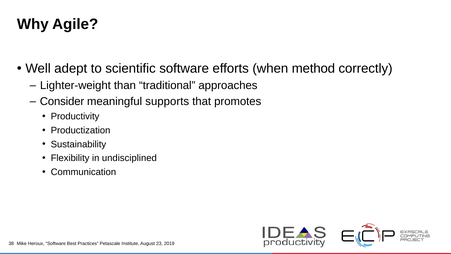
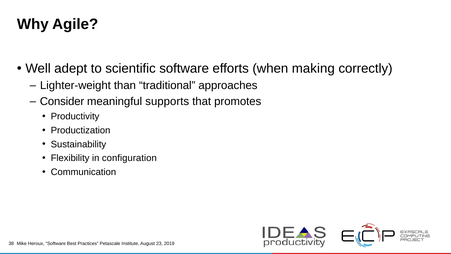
method: method -> making (313, 68)
undisciplined: undisciplined -> configuration (129, 158)
